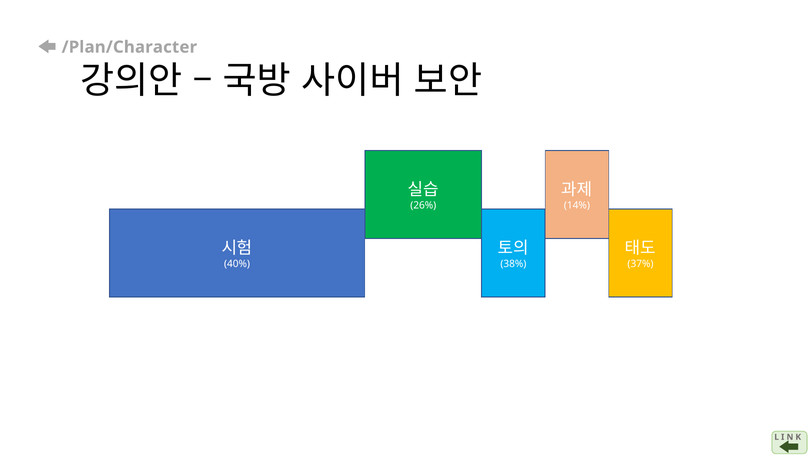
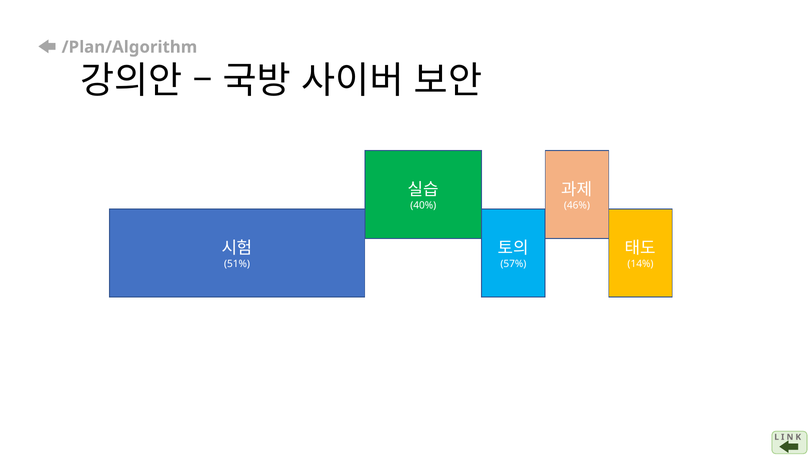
/Plan/Character: /Plan/Character -> /Plan/Algorithm (129, 47)
26%: 26% -> 40% (423, 205)
14%: 14% -> 46% (577, 205)
40%: 40% -> 51% (237, 264)
38%: 38% -> 57% (513, 264)
37%: 37% -> 14% (640, 264)
